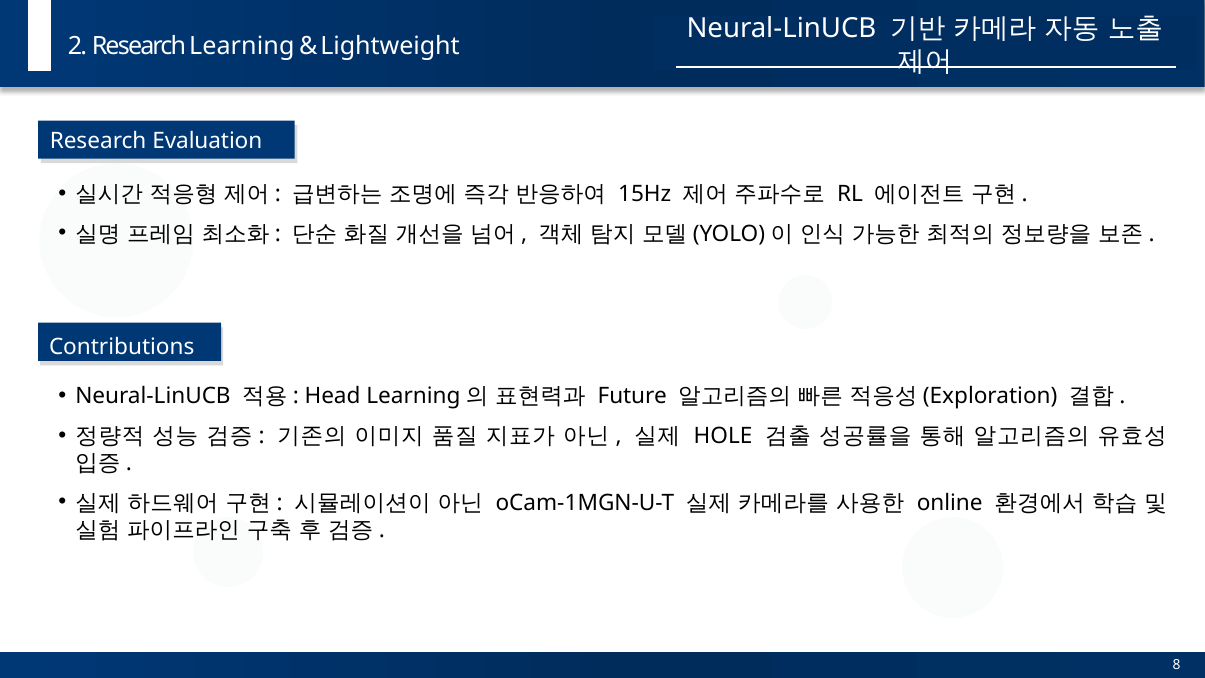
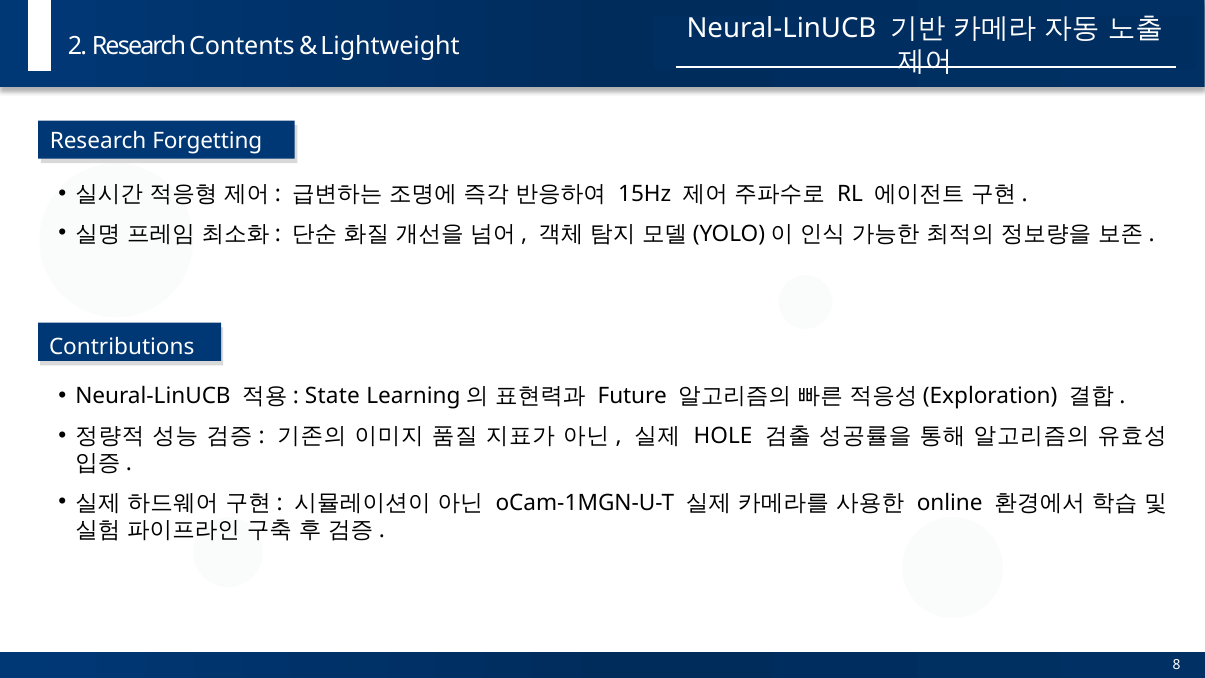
Learning: Learning -> Contents (242, 46)
Evaluation: Evaluation -> Forgetting (207, 141)
Head: Head -> State (332, 396)
